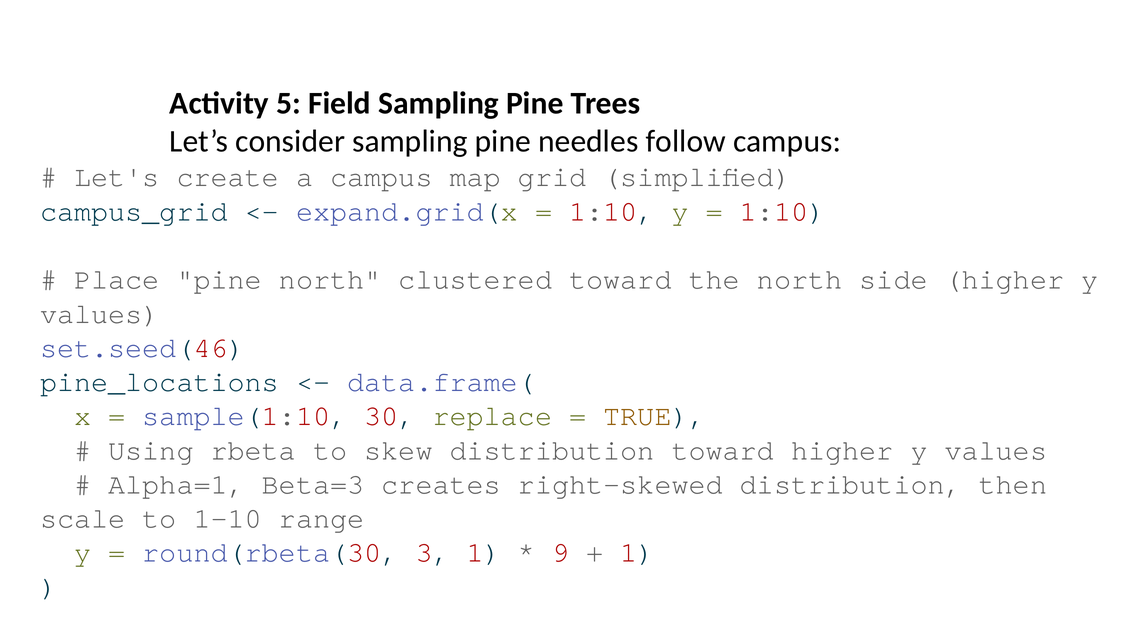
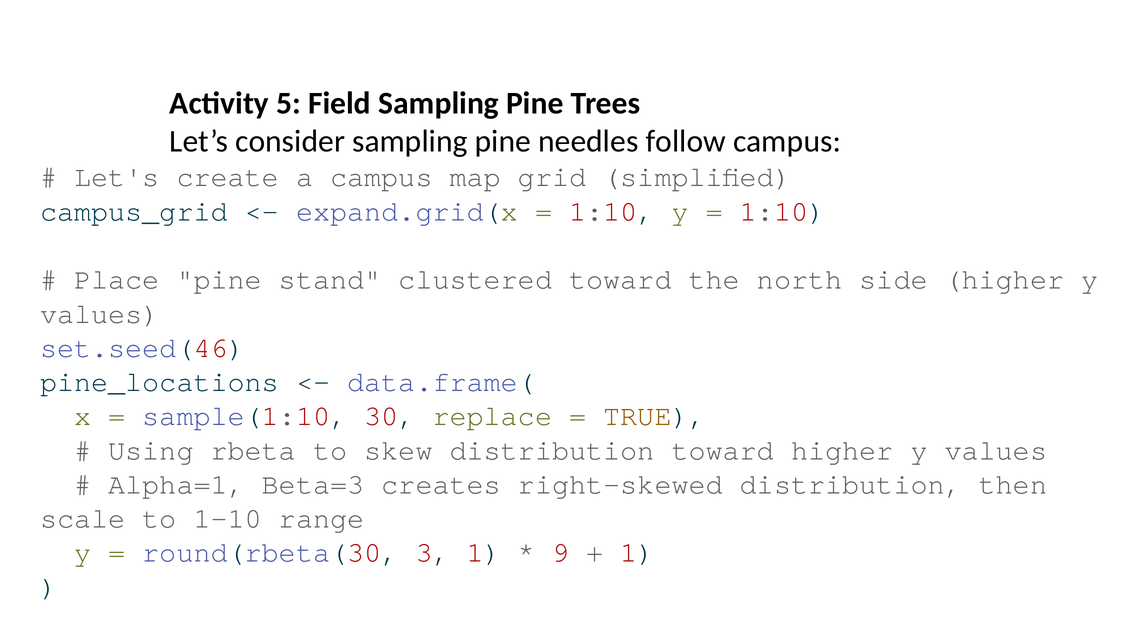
pine north: north -> stand (330, 280)
